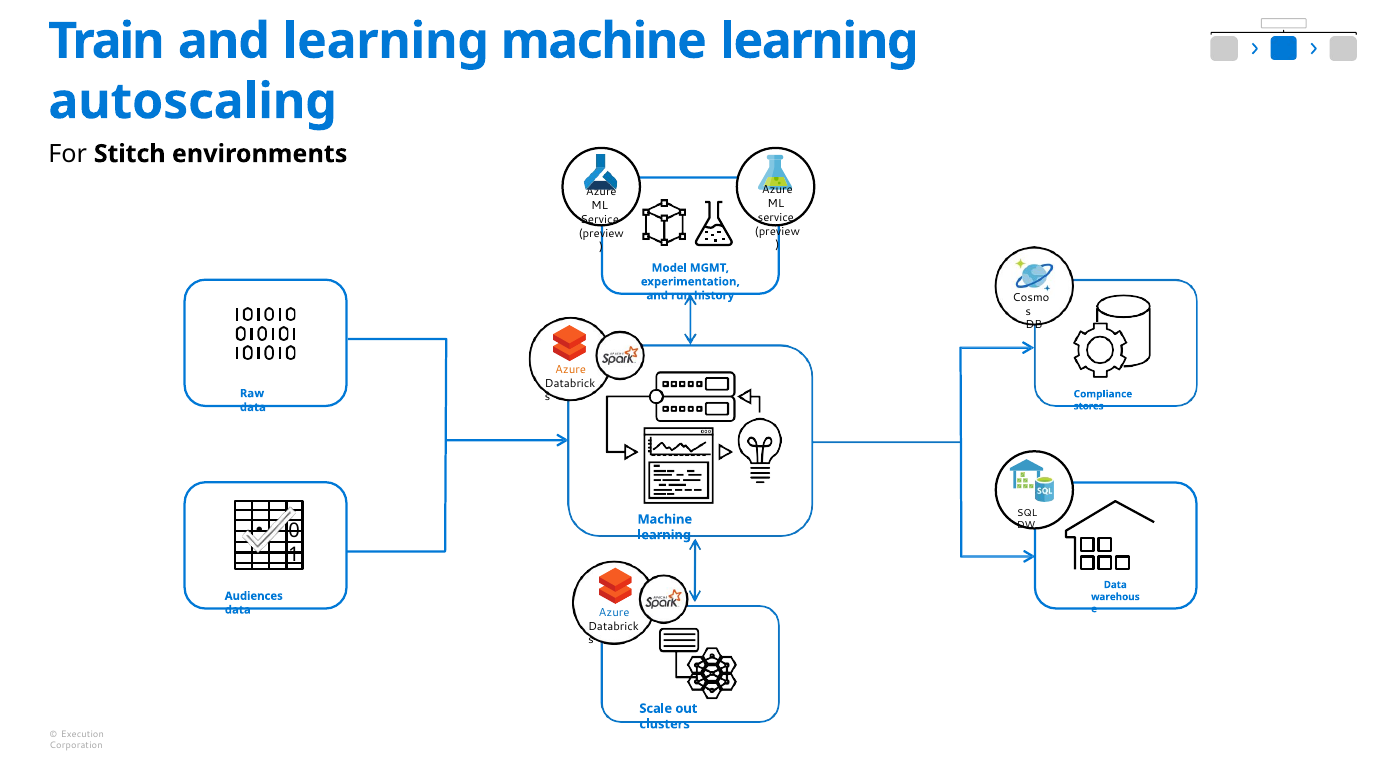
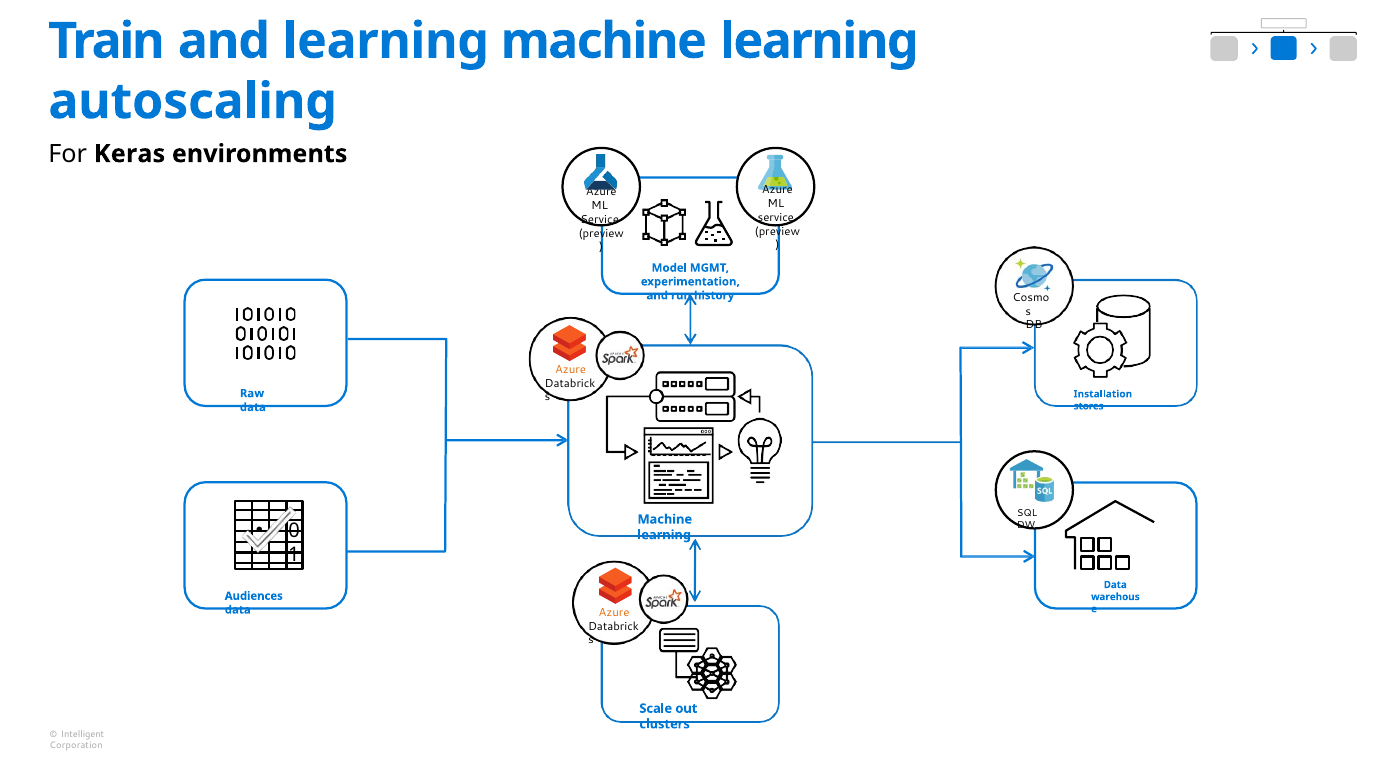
Stitch: Stitch -> Keras (130, 154)
Compliance: Compliance -> Installation (1103, 394)
Azure colour: blue -> orange (614, 612)
Execution: Execution -> Intelligent (82, 734)
